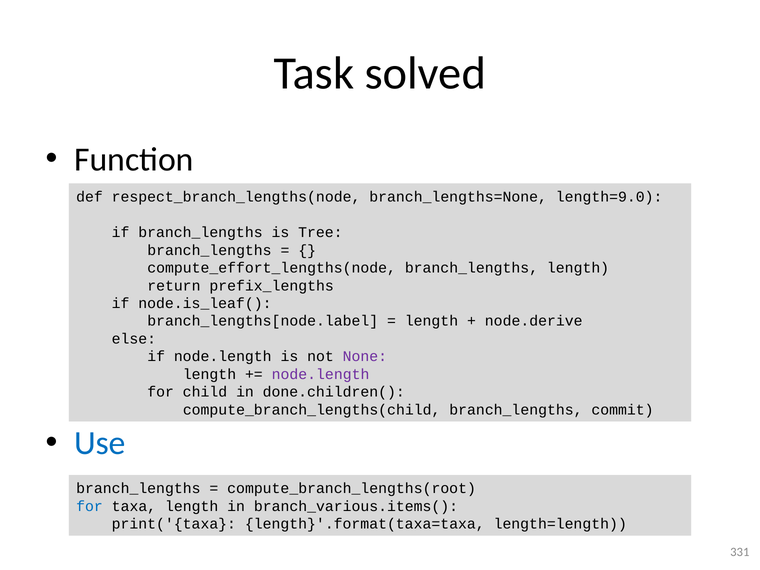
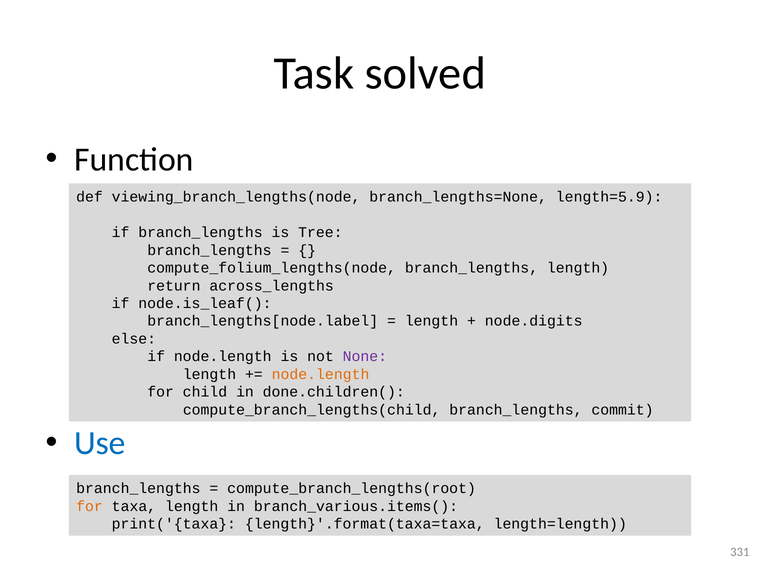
respect_branch_lengths(node: respect_branch_lengths(node -> viewing_branch_lengths(node (236, 197)
length=9.0: length=9.0 -> length=5.9 (609, 197)
compute_effort_lengths(node: compute_effort_lengths(node -> compute_folium_lengths(node (272, 268)
prefix_lengths: prefix_lengths -> across_lengths (272, 286)
node.derive: node.derive -> node.digits (534, 321)
node.length colour: purple -> orange (321, 374)
for colour: blue -> orange (90, 506)
